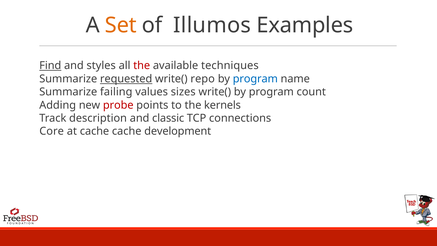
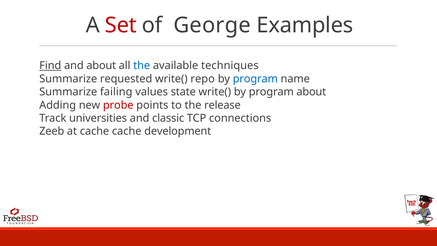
Set colour: orange -> red (121, 25)
Illumos: Illumos -> George (212, 25)
and styles: styles -> about (101, 66)
the colour: red -> blue (142, 66)
requested underline: present -> none (126, 79)
sizes: sizes -> state (183, 92)
program count: count -> about (311, 92)
kernels: kernels -> release (222, 105)
description: description -> universities (98, 118)
Core: Core -> Zeeb (52, 131)
